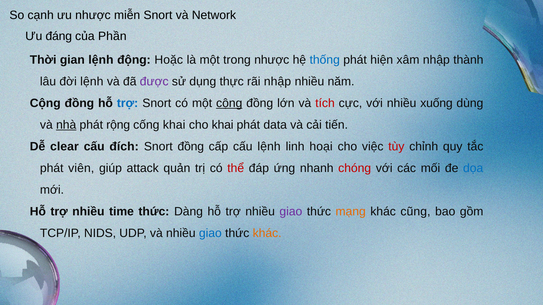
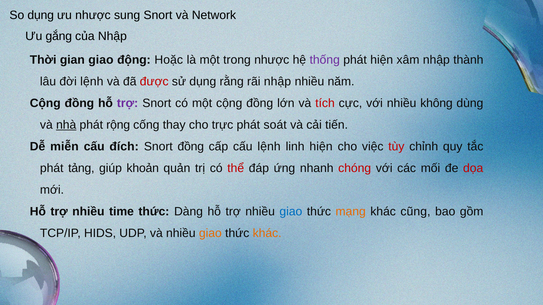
So cạnh: cạnh -> dụng (41, 15)
miễn: miễn -> sung (127, 15)
đáng: đáng -> gắng (59, 36)
của Phần: Phần -> Nhập (112, 36)
gian lệnh: lệnh -> giao (101, 60)
thống colour: blue -> purple (325, 60)
được colour: purple -> red (154, 82)
thực: thực -> rằng (232, 82)
trợ colour: blue -> purple (128, 103)
cộng underline: present -> none (229, 103)
xuống: xuống -> không (436, 103)
cống khai: khai -> thay (174, 125)
cho khai: khai -> trực (223, 125)
data: data -> soát (275, 125)
clear: clear -> miễn (64, 147)
linh hoại: hoại -> hiện (321, 147)
viên: viên -> tảng (81, 168)
attack: attack -> khoản (143, 168)
dọa colour: blue -> red (473, 168)
giao colour: purple -> blue (291, 212)
NIDS: NIDS -> HIDS (100, 234)
giao colour: blue -> orange (210, 234)
